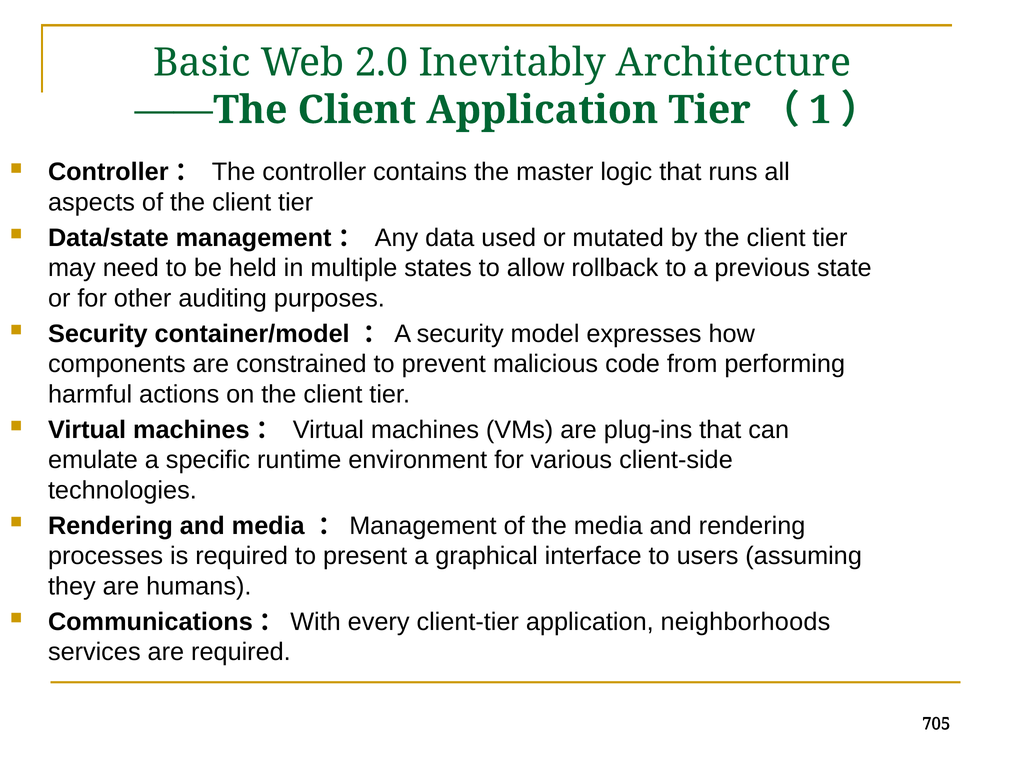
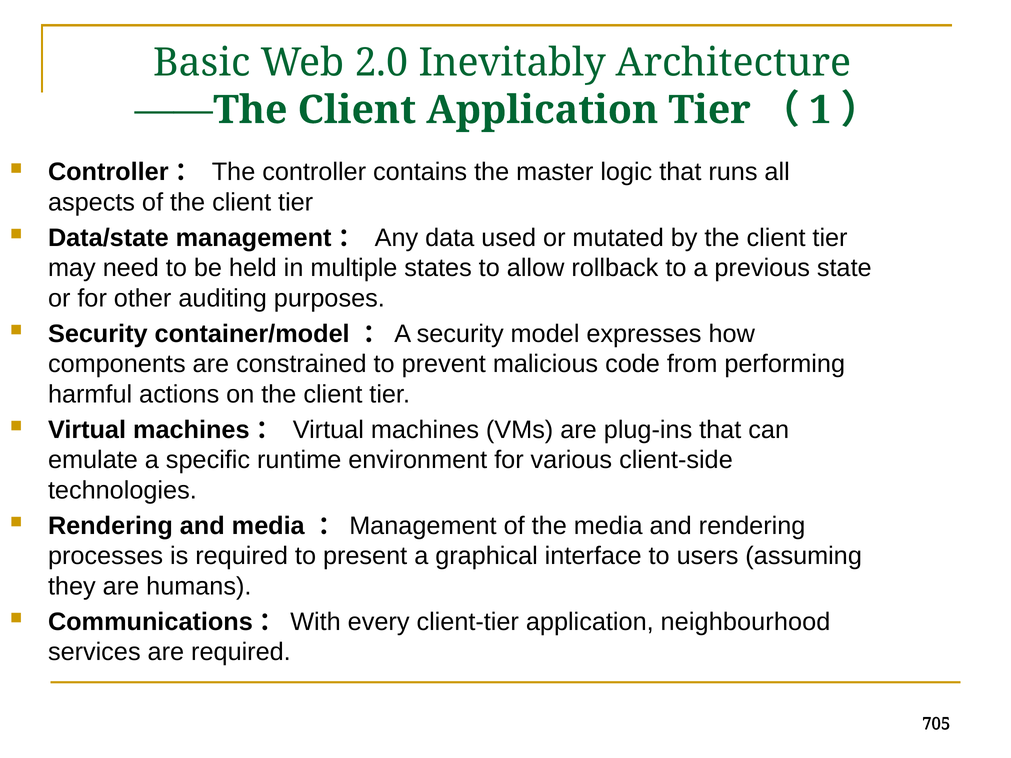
neighborhoods: neighborhoods -> neighbourhood (745, 622)
